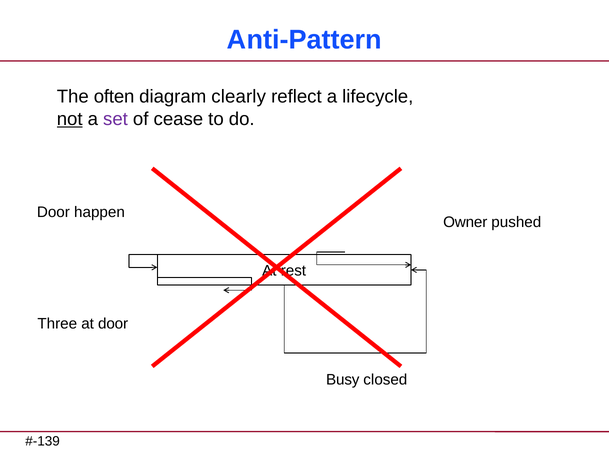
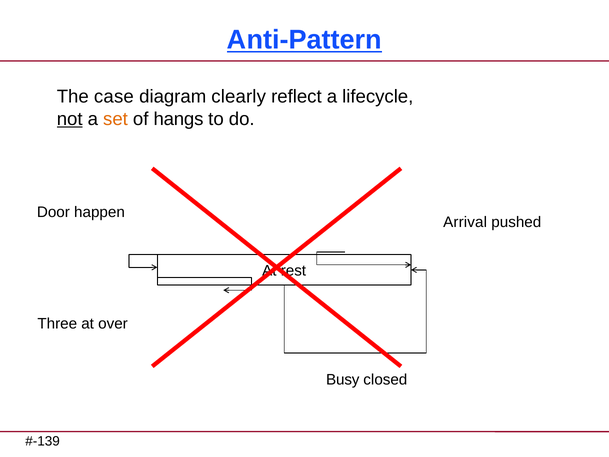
Anti-Pattern underline: none -> present (304, 40)
often: often -> case (114, 97)
set colour: purple -> orange (115, 119)
cease: cease -> hangs (178, 119)
Owner: Owner -> Arrival (465, 222)
at door: door -> over (113, 324)
